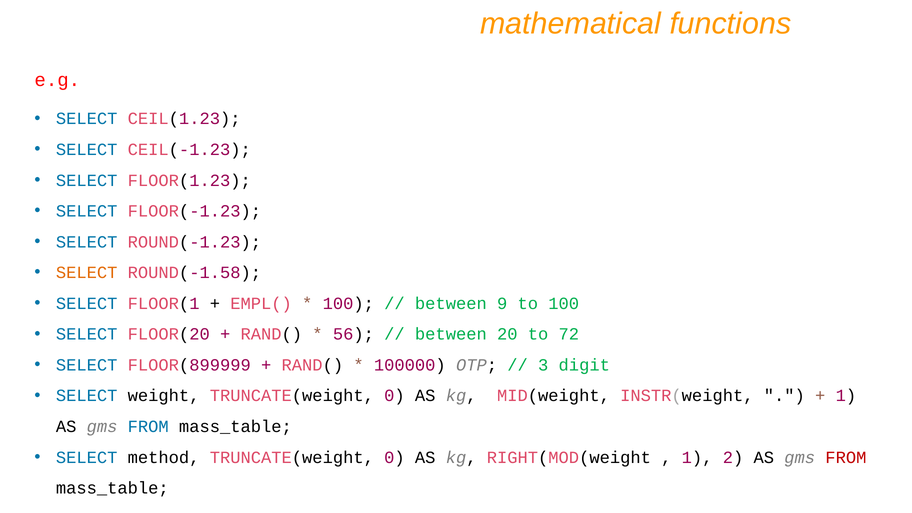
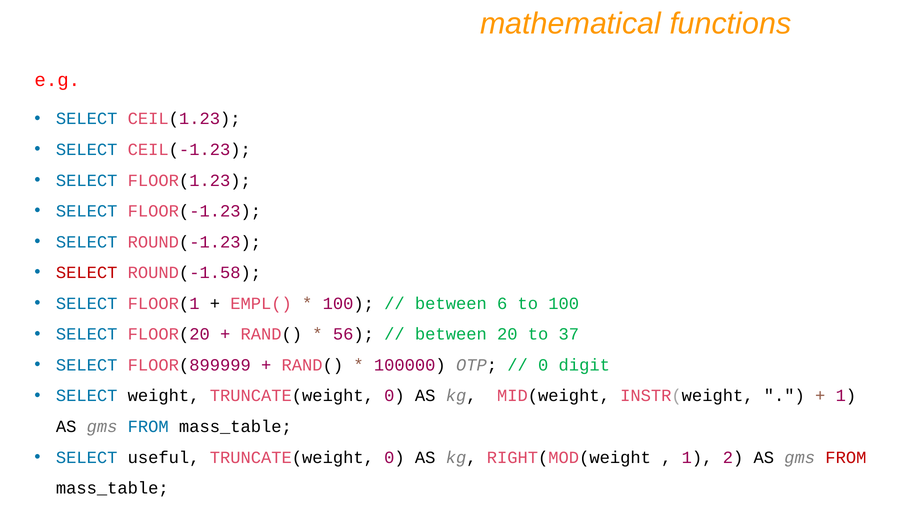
SELECT colour: orange -> red (87, 273)
9: 9 -> 6 (502, 304)
72: 72 -> 37 (569, 334)
3: 3 -> 0 (543, 365)
method: method -> useful (164, 457)
